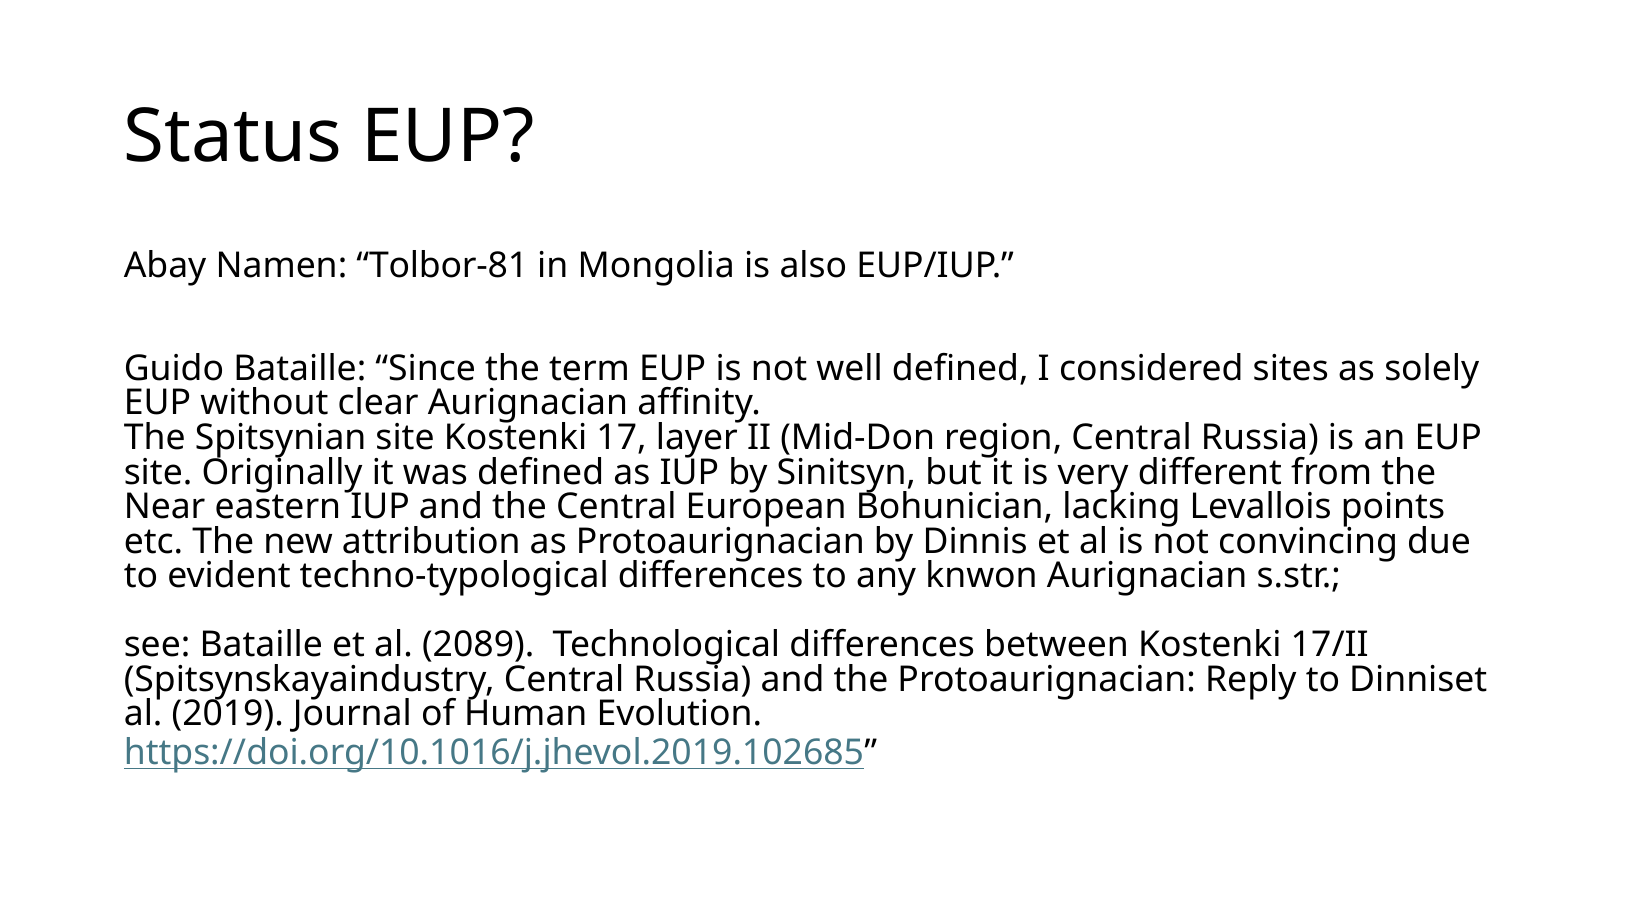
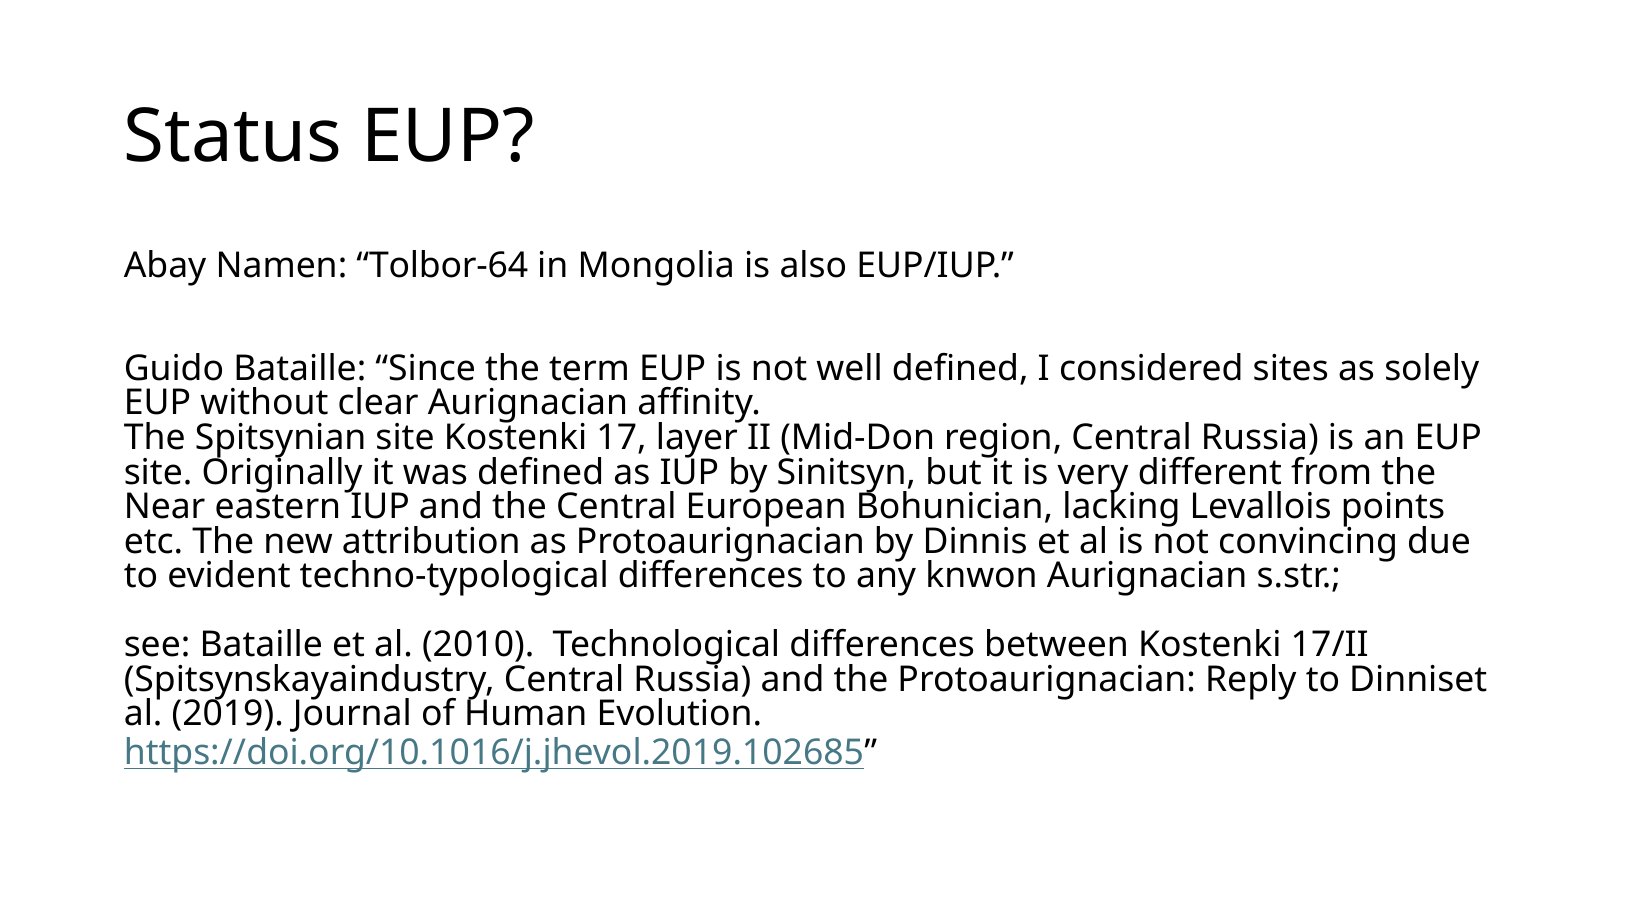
Tolbor-81: Tolbor-81 -> Tolbor-64 (442, 265)
2089: 2089 -> 2010 (478, 645)
